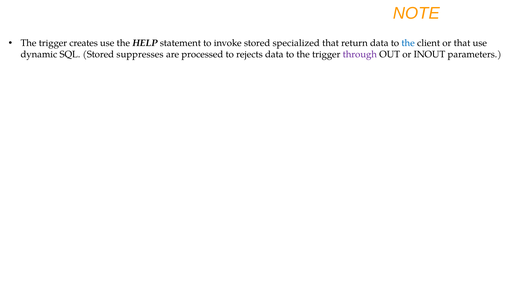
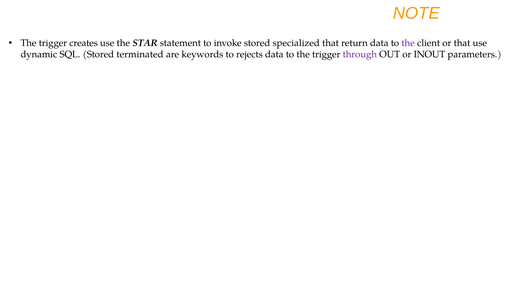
HELP: HELP -> STAR (145, 43)
the colour: blue -> purple (408, 43)
suppresses: suppresses -> terminated (140, 54)
processed: processed -> keywords (202, 54)
